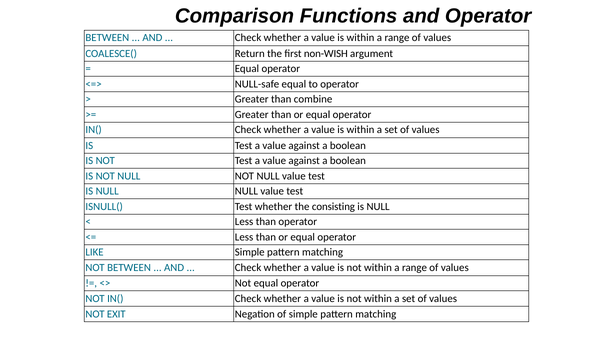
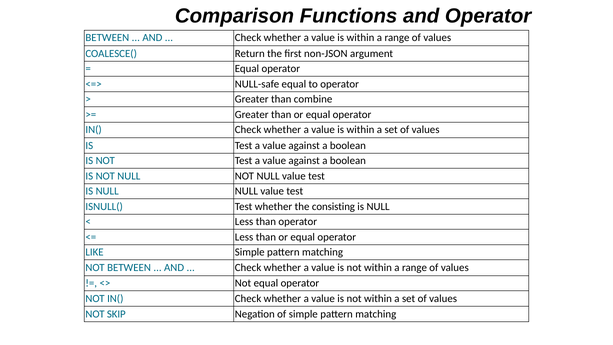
non-WISH: non-WISH -> non-JSON (326, 54)
EXIT: EXIT -> SKIP (116, 314)
